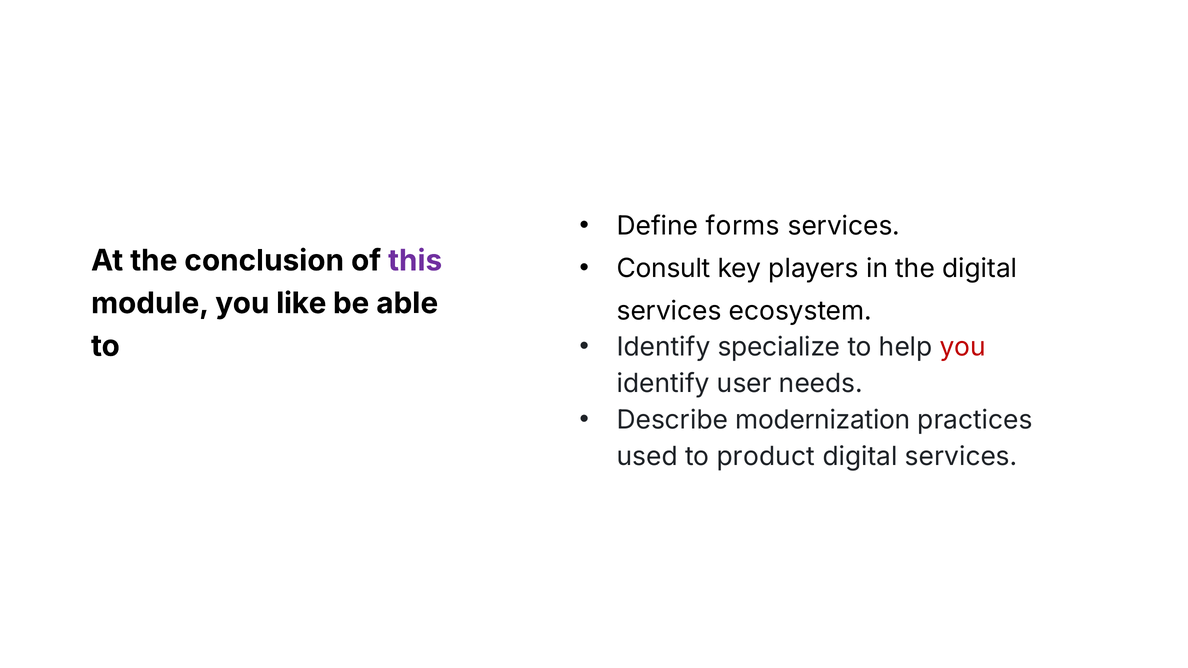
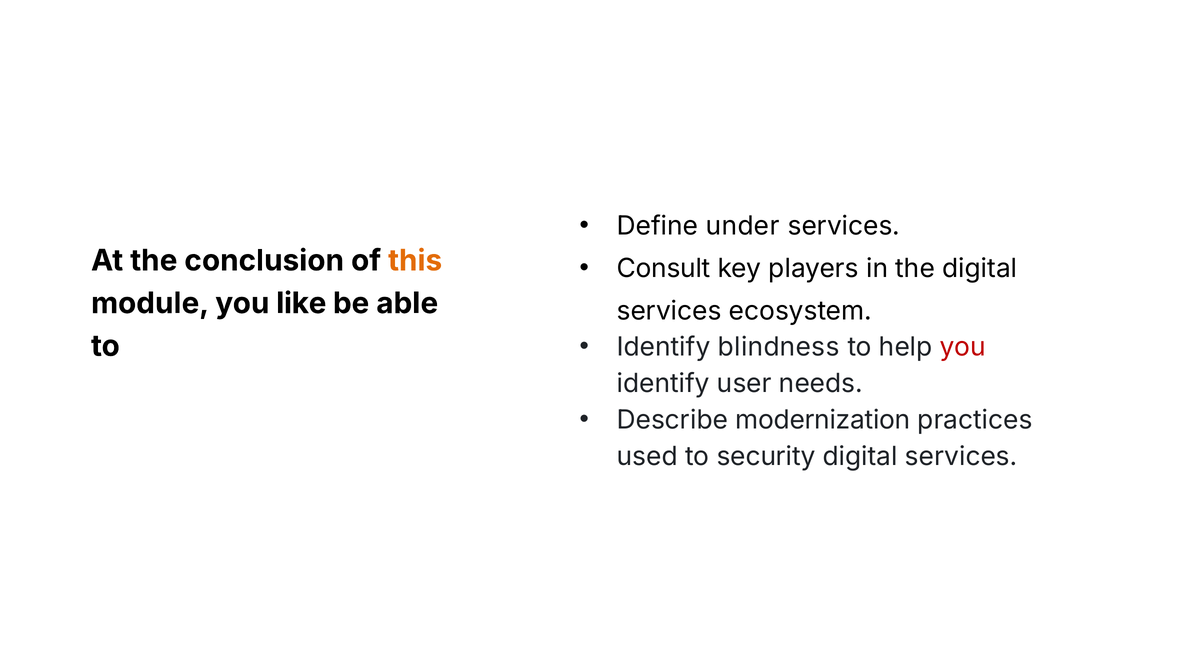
forms: forms -> under (743, 226)
this colour: purple -> orange (415, 261)
specialize: specialize -> blindness (779, 347)
product: product -> security (766, 456)
